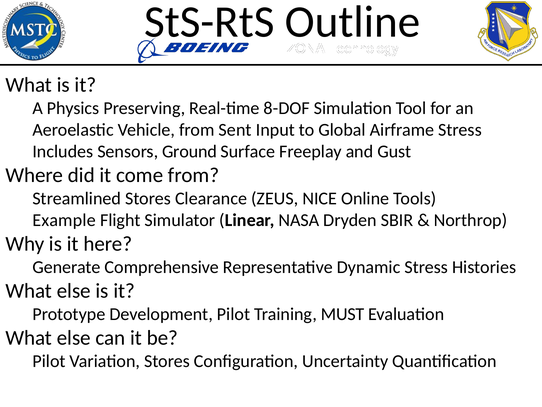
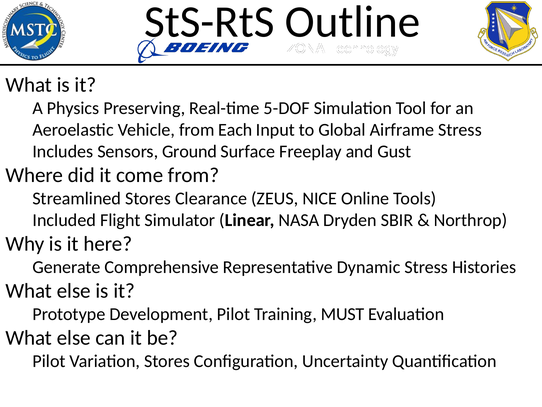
8-DOF: 8-DOF -> 5-DOF (287, 108)
Sent: Sent -> Each (235, 130)
Example: Example -> Included (64, 220)
